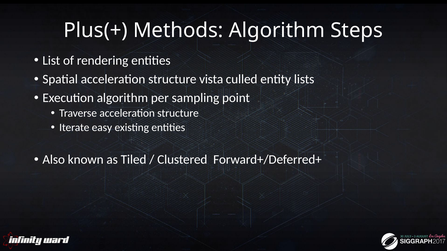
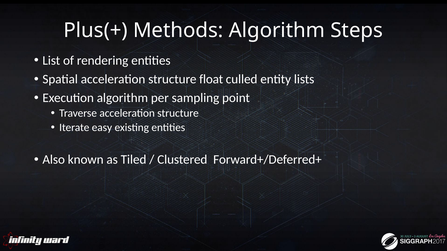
vista: vista -> float (211, 79)
